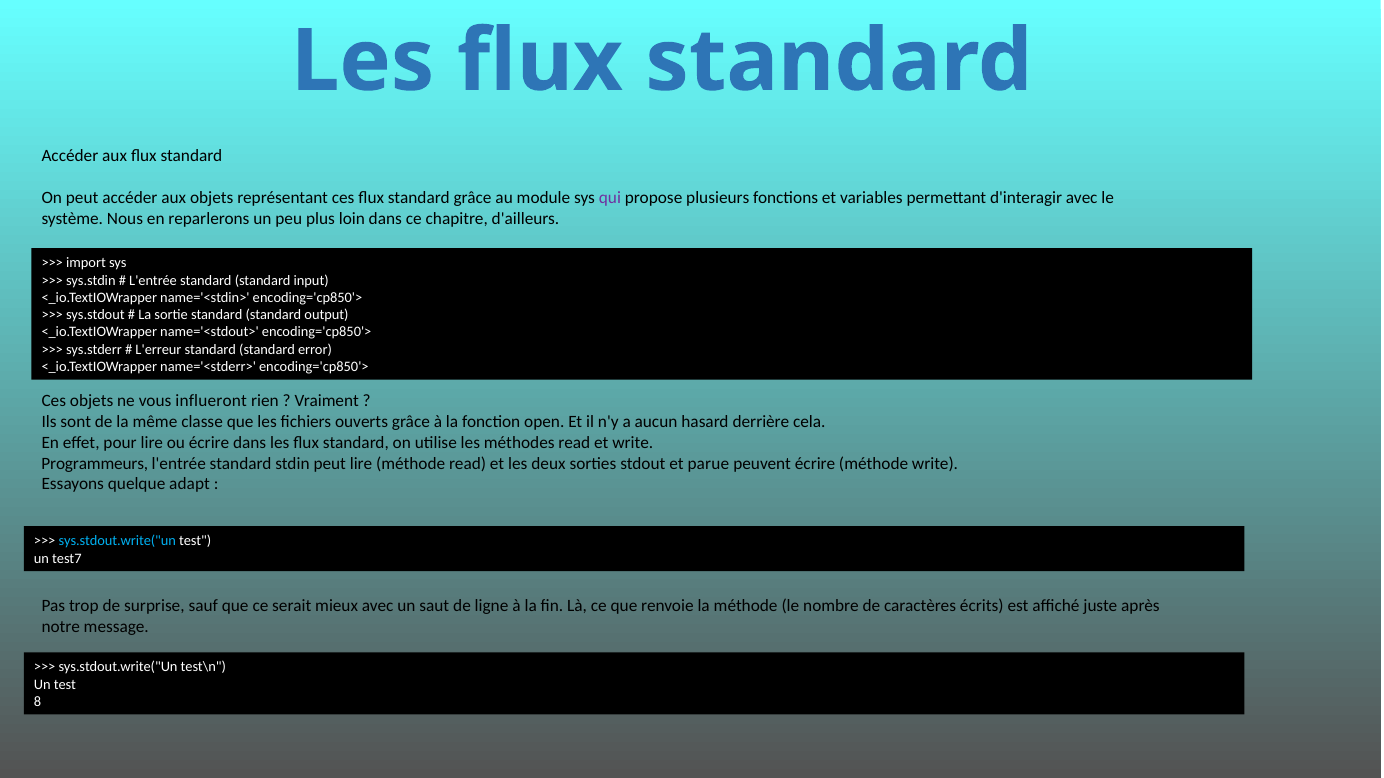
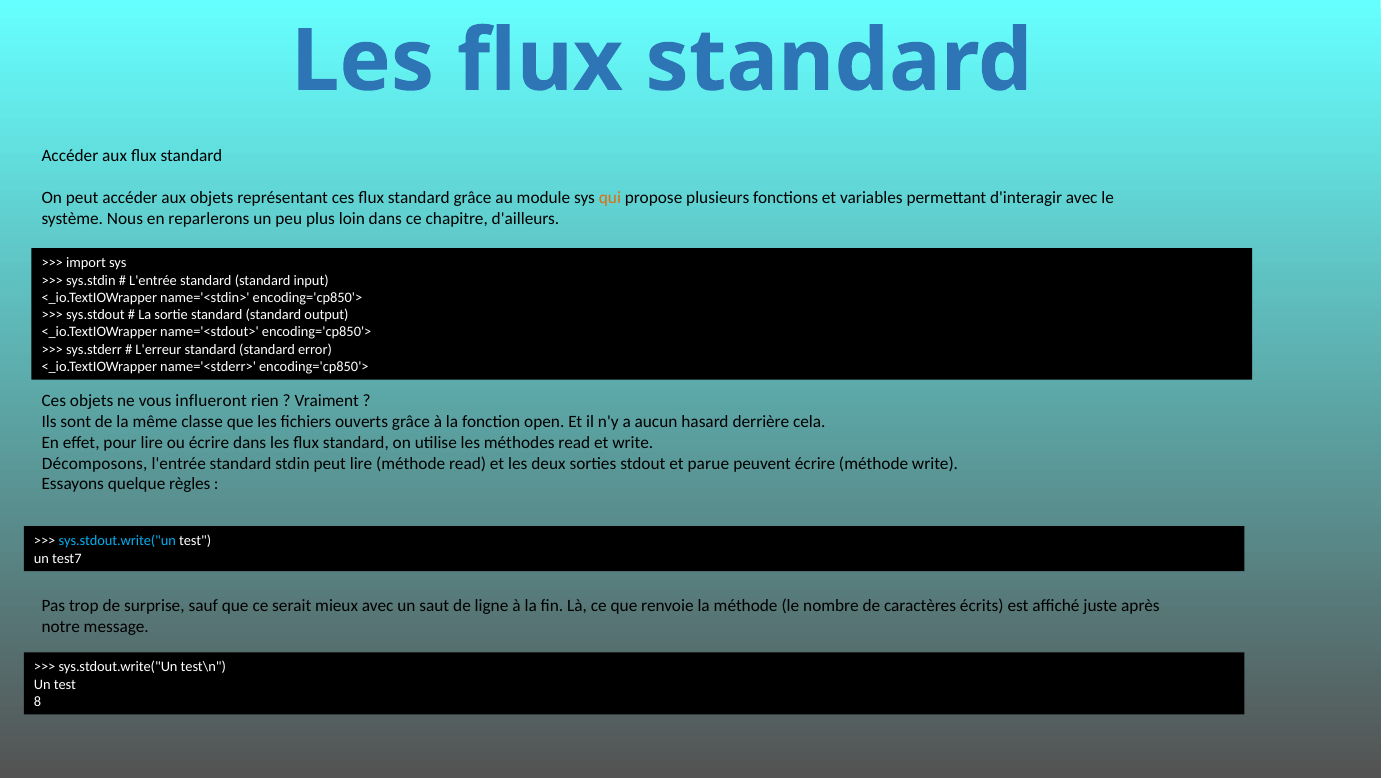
qui colour: purple -> orange (610, 198)
Programmeurs: Programmeurs -> Décomposons (95, 464)
adapt: adapt -> règles (190, 485)
